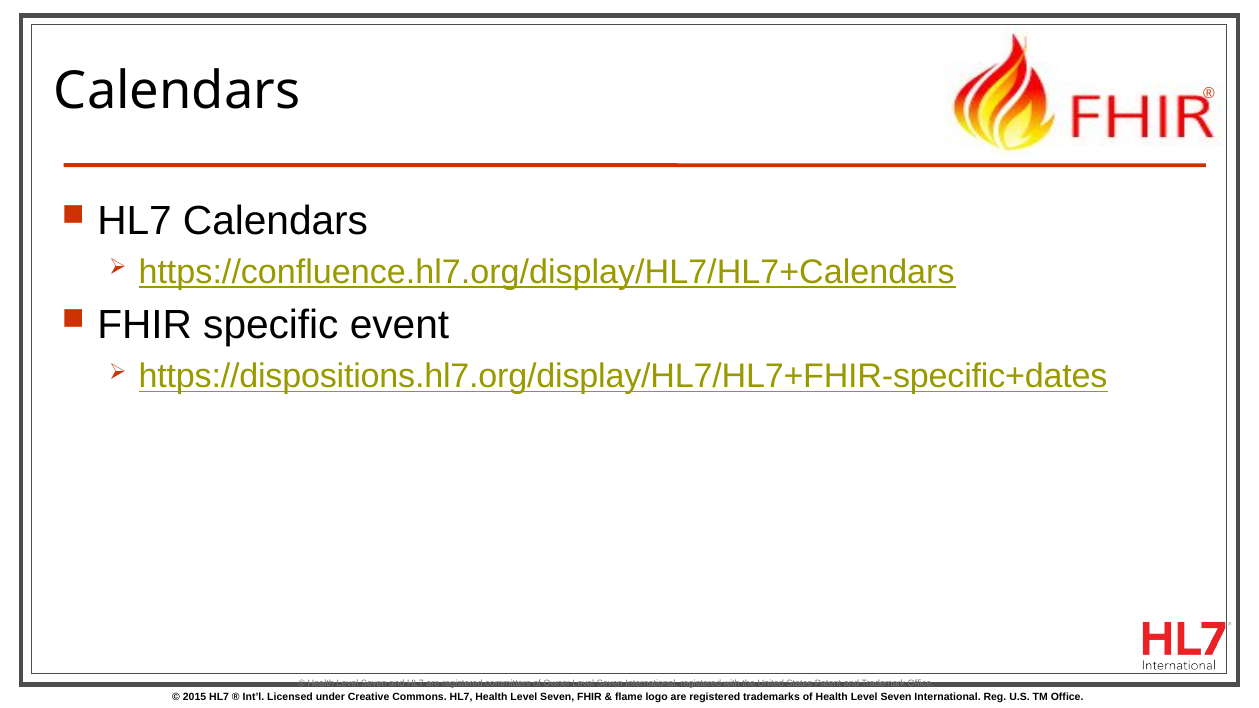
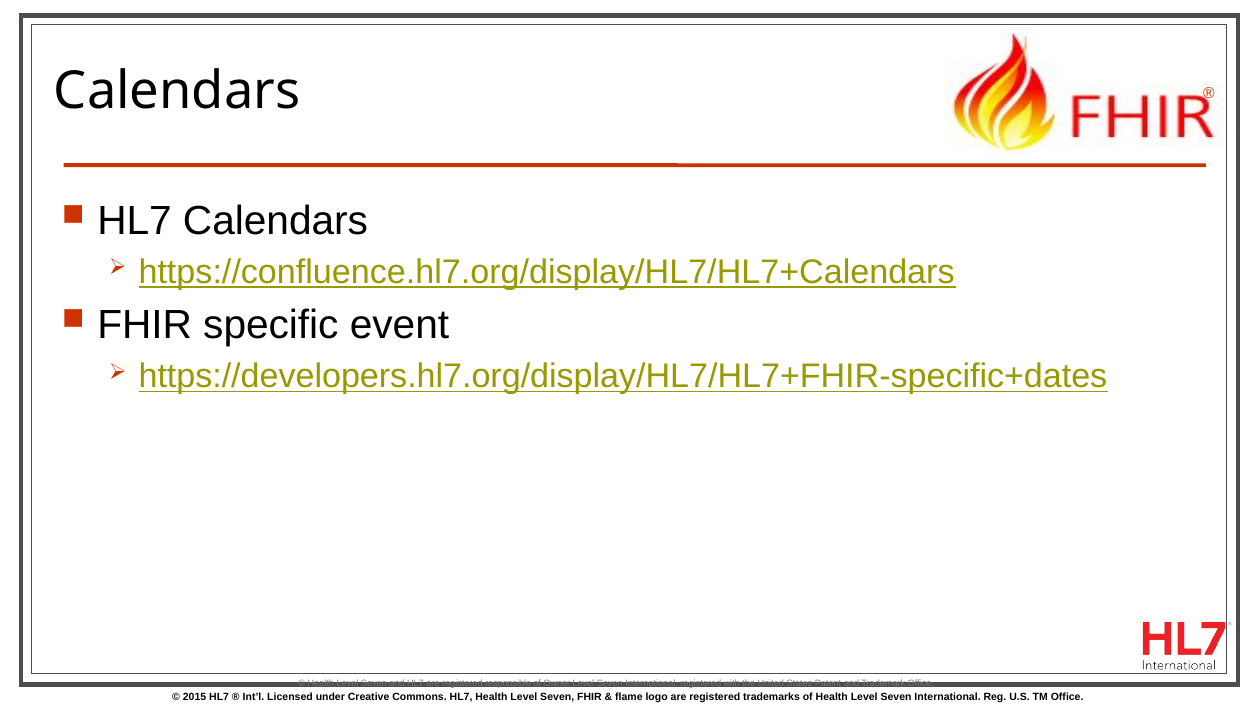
https://dispositions.hl7.org/display/HL7/HL7+FHIR-specific+dates: https://dispositions.hl7.org/display/HL7/HL7+FHIR-specific+dates -> https://developers.hl7.org/display/HL7/HL7+FHIR-specific+dates (623, 377)
committers: committers -> responsible (508, 684)
